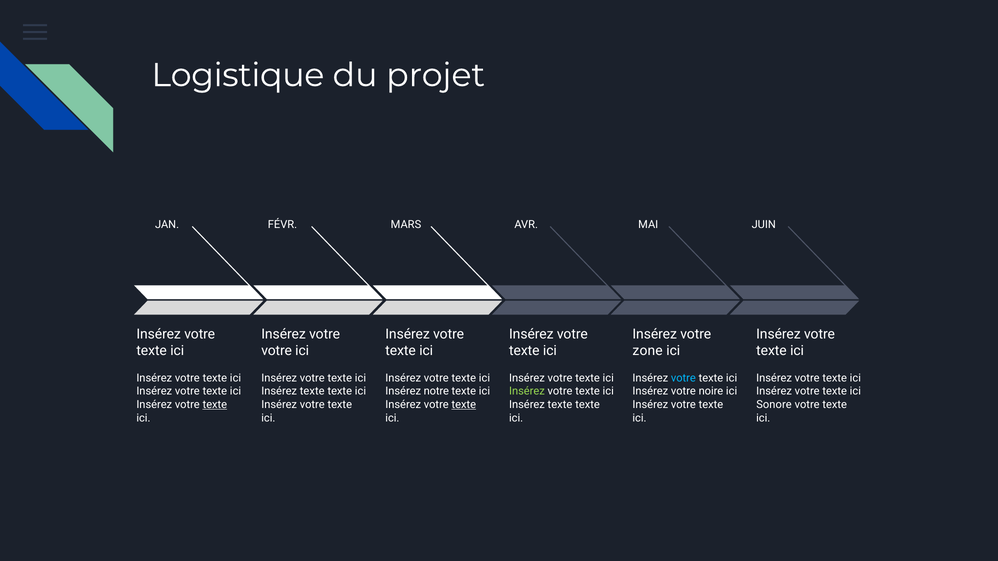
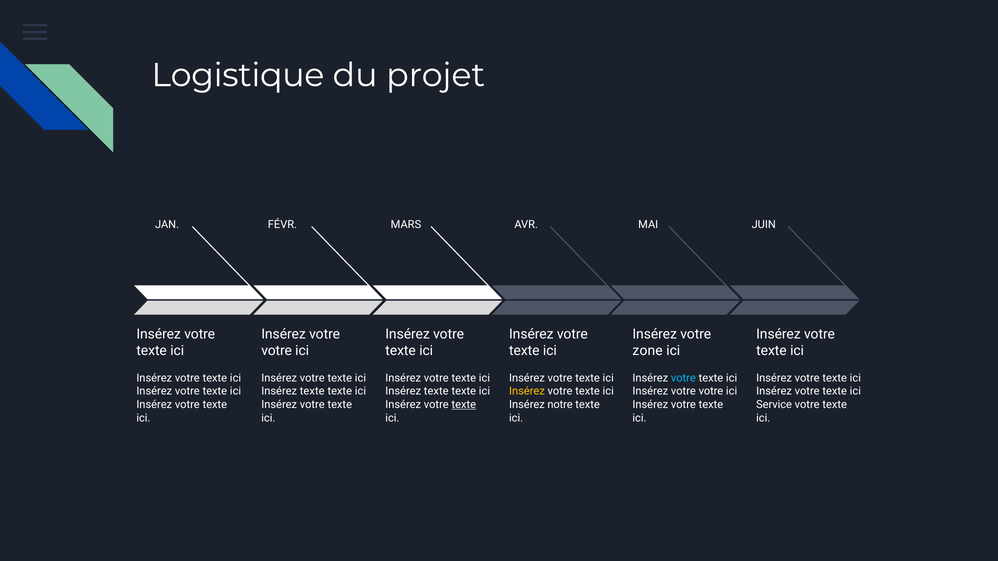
notre: notre -> texte (436, 392)
Insérez colour: light green -> yellow (527, 392)
noire: noire -> votre (711, 392)
texte underline: present -> none (215, 405)
texte: texte -> notre (560, 405)
Sonore: Sonore -> Service (774, 405)
